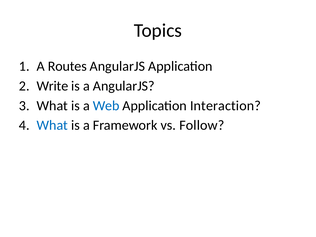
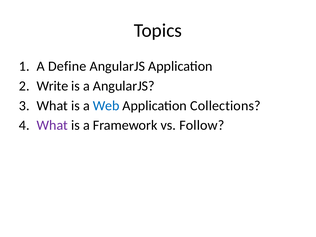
Routes: Routes -> Define (67, 66)
Interaction: Interaction -> Collections (225, 106)
What colour: blue -> purple (52, 125)
